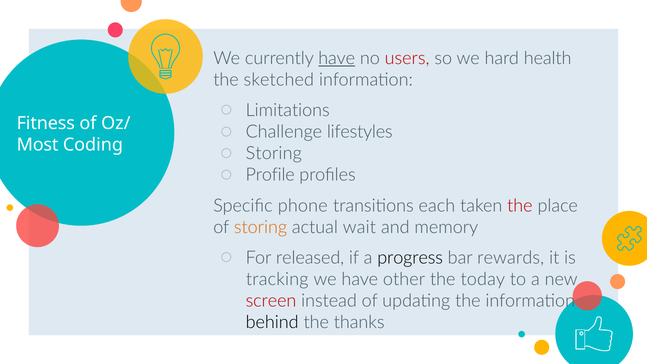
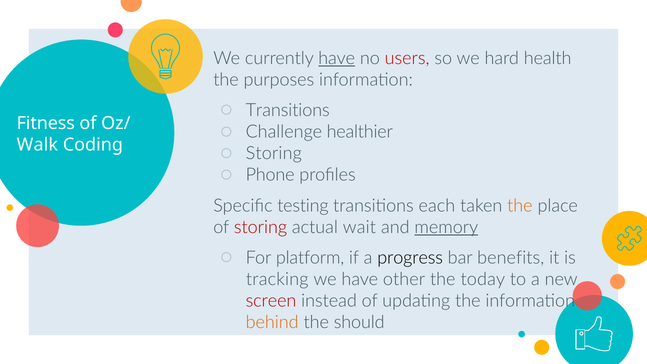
sketched: sketched -> purposes (279, 80)
Limitations: Limitations -> Transitions (288, 110)
lifestyles: lifestyles -> healthier (360, 132)
Most: Most -> Walk (37, 145)
Profile: Profile -> Phone (270, 175)
phone: phone -> testing (303, 206)
the colour: red -> orange (520, 206)
storing colour: orange -> red (260, 227)
memory underline: none -> present (446, 227)
released: released -> platform (310, 258)
rewards: rewards -> benefits (511, 258)
behind colour: black -> orange (272, 322)
thanks: thanks -> should (359, 322)
